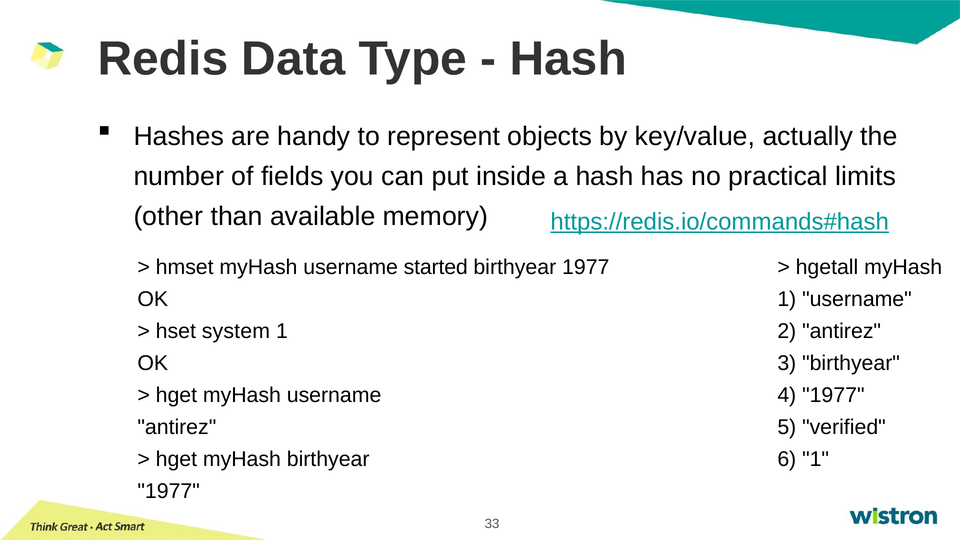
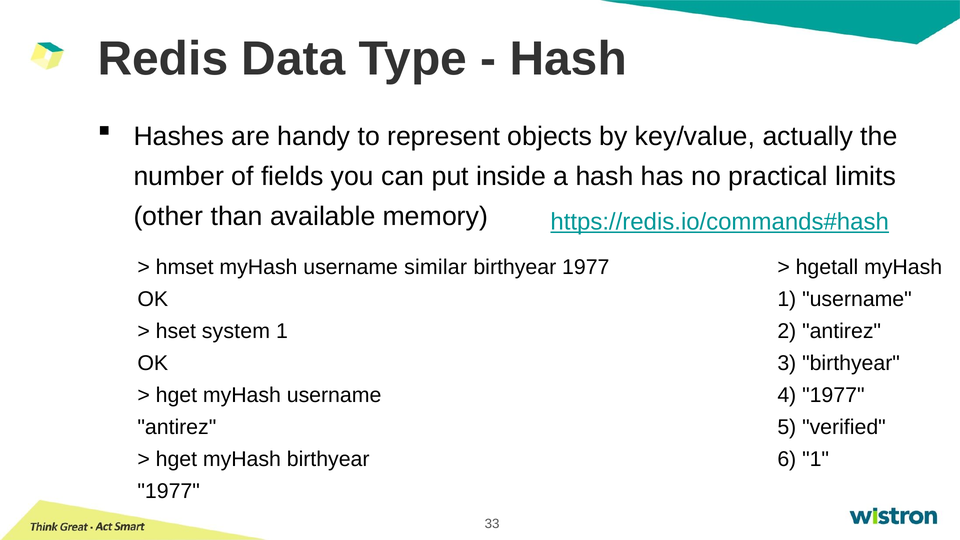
started: started -> similar (436, 267)
